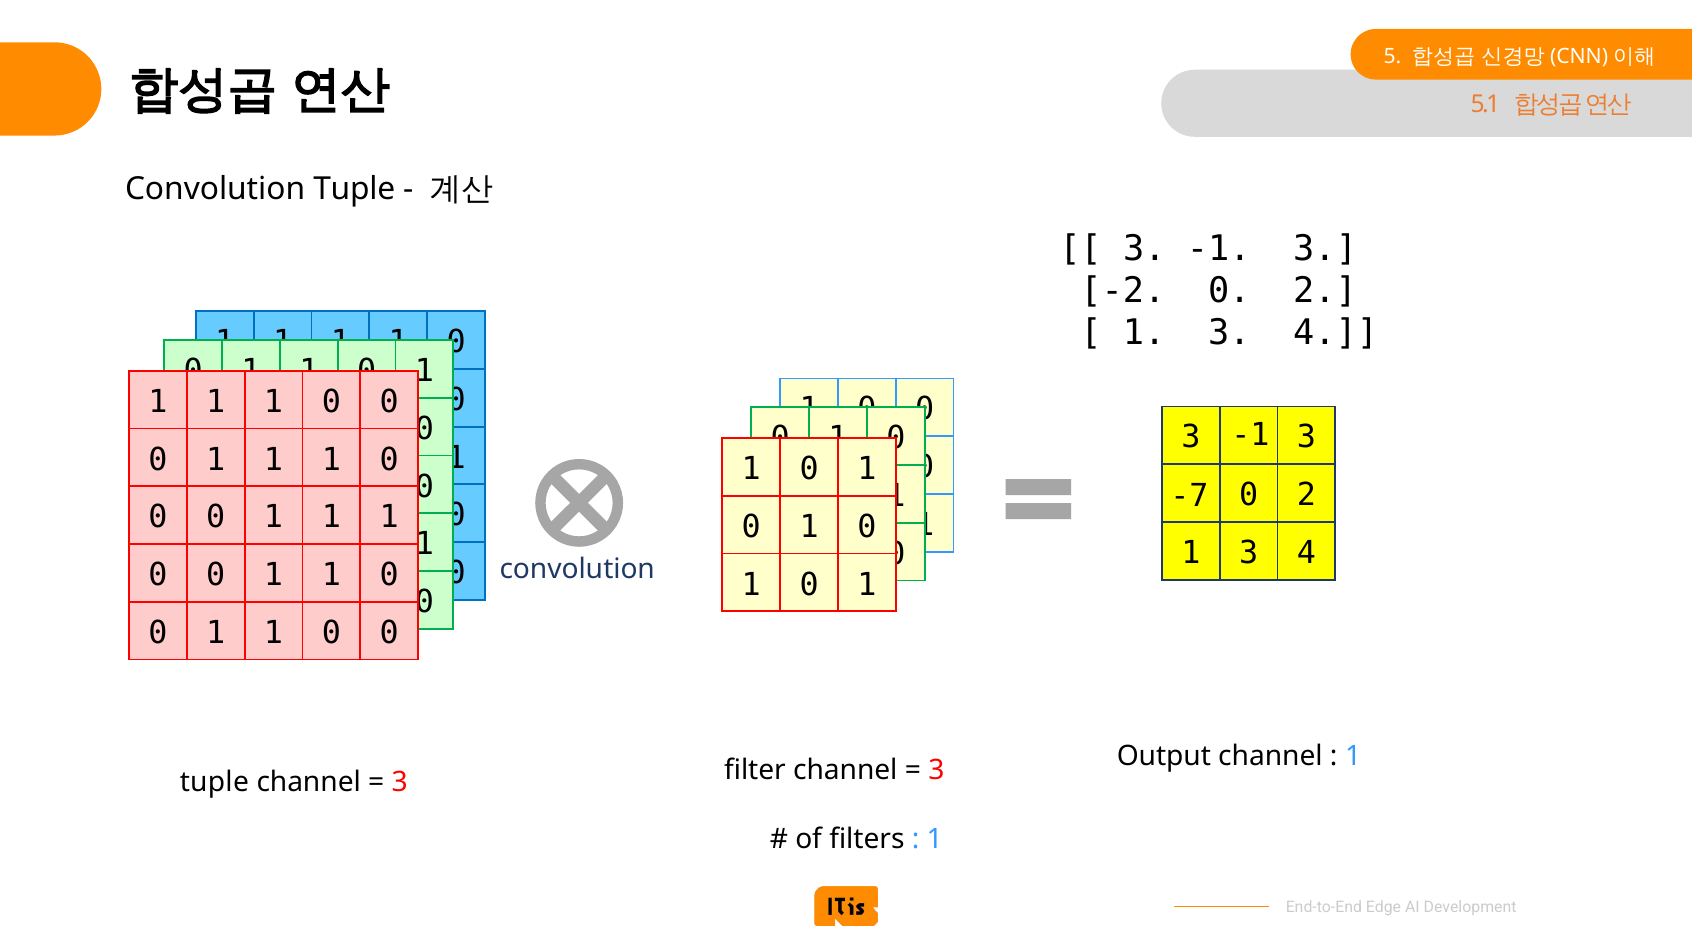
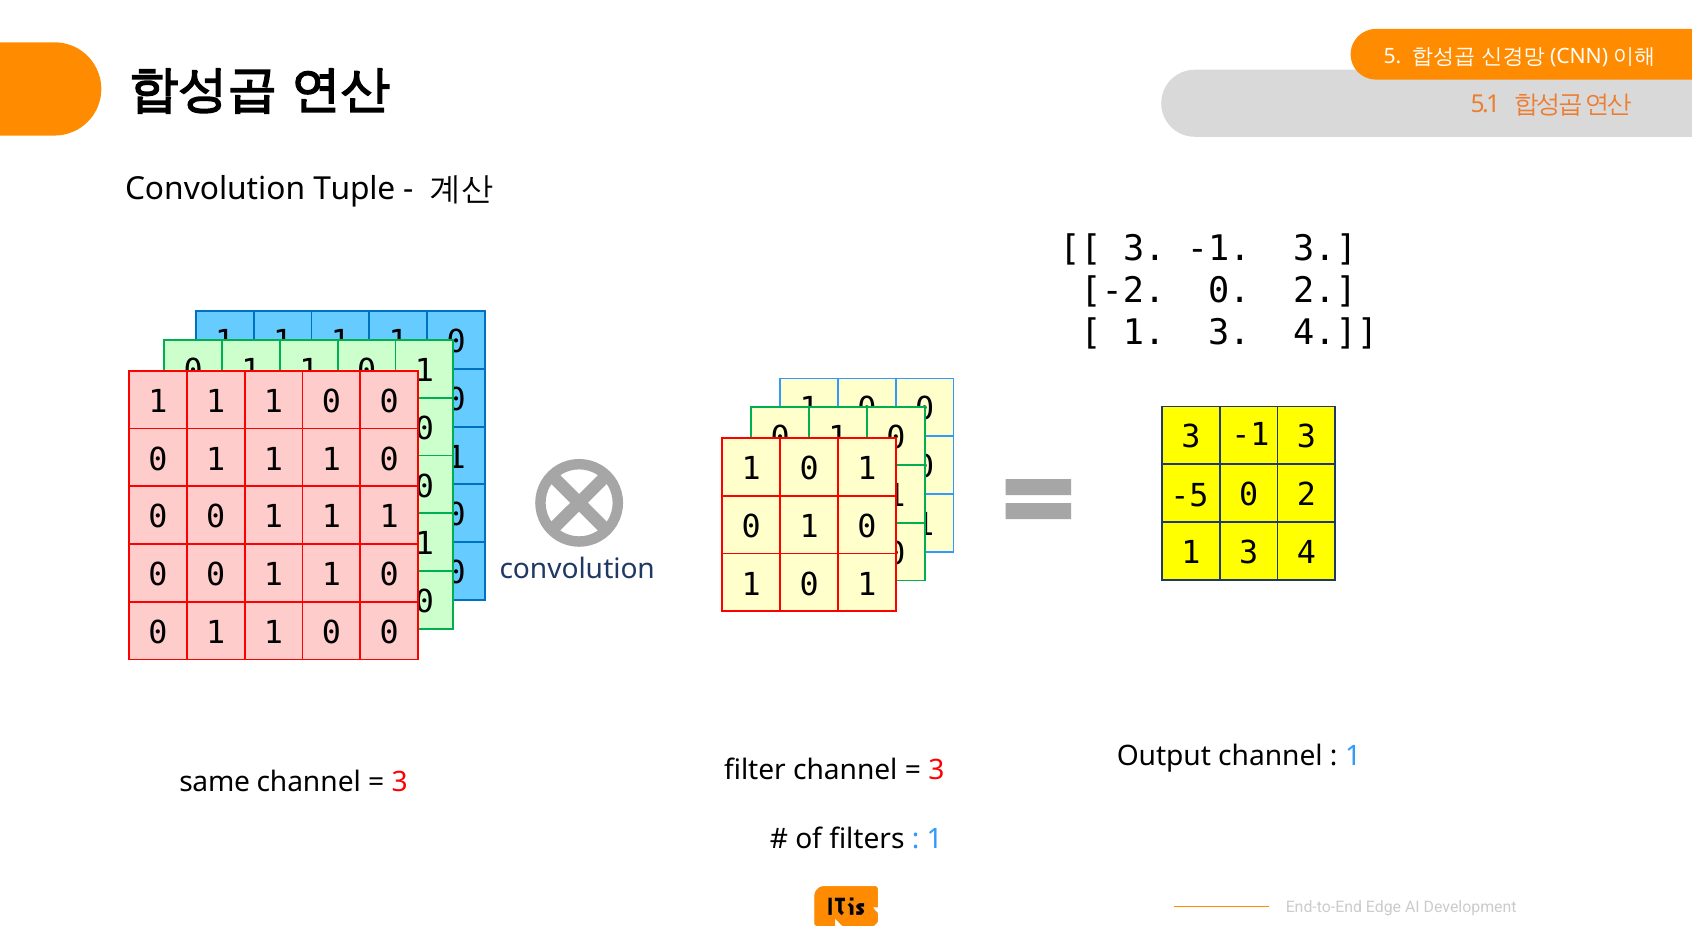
-7: -7 -> -5 (1189, 496)
tuple: tuple -> same (215, 783)
